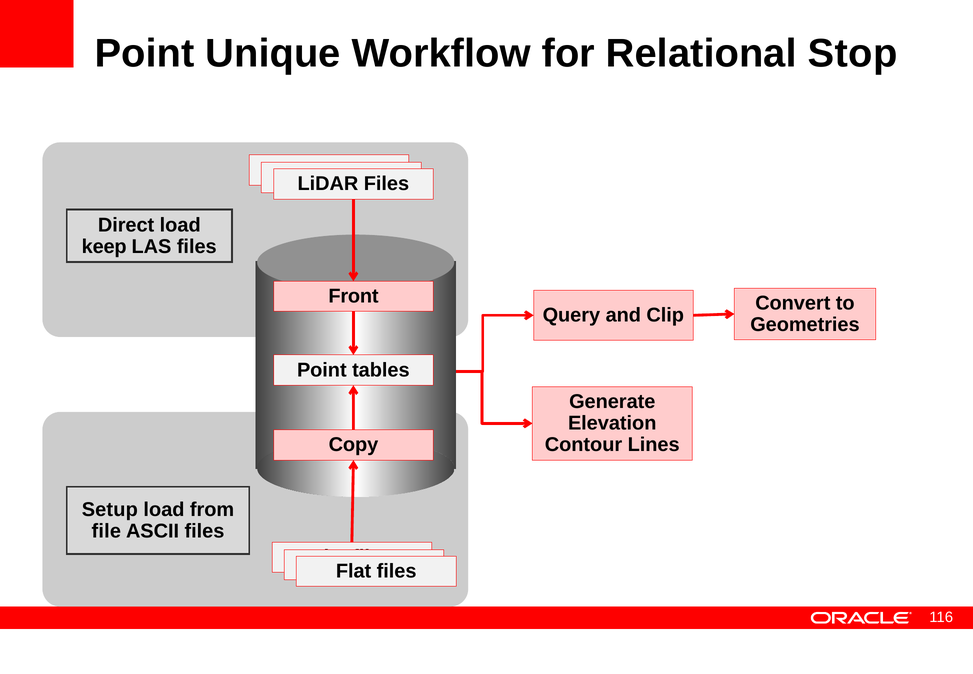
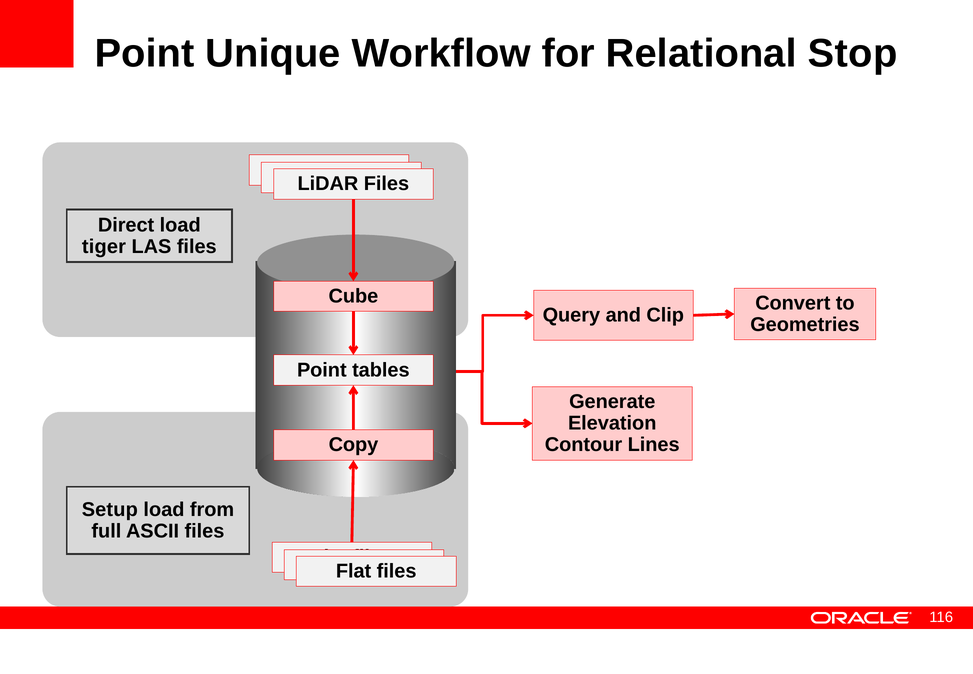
keep: keep -> tiger (104, 246)
Front: Front -> Cube (353, 296)
file: file -> full (106, 531)
